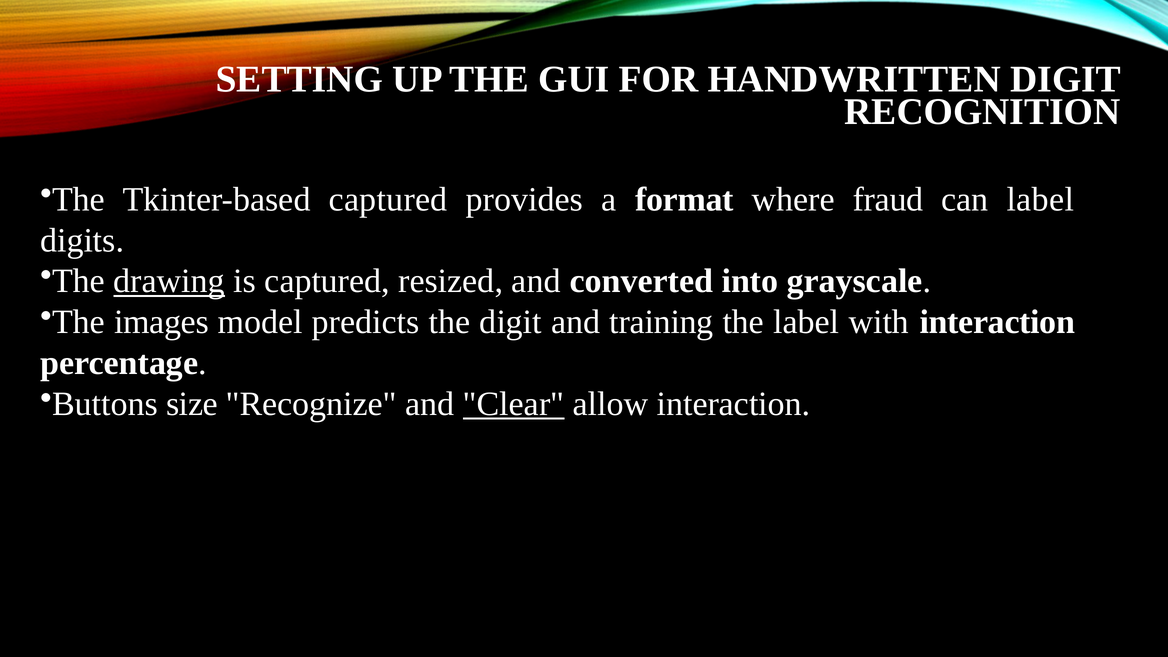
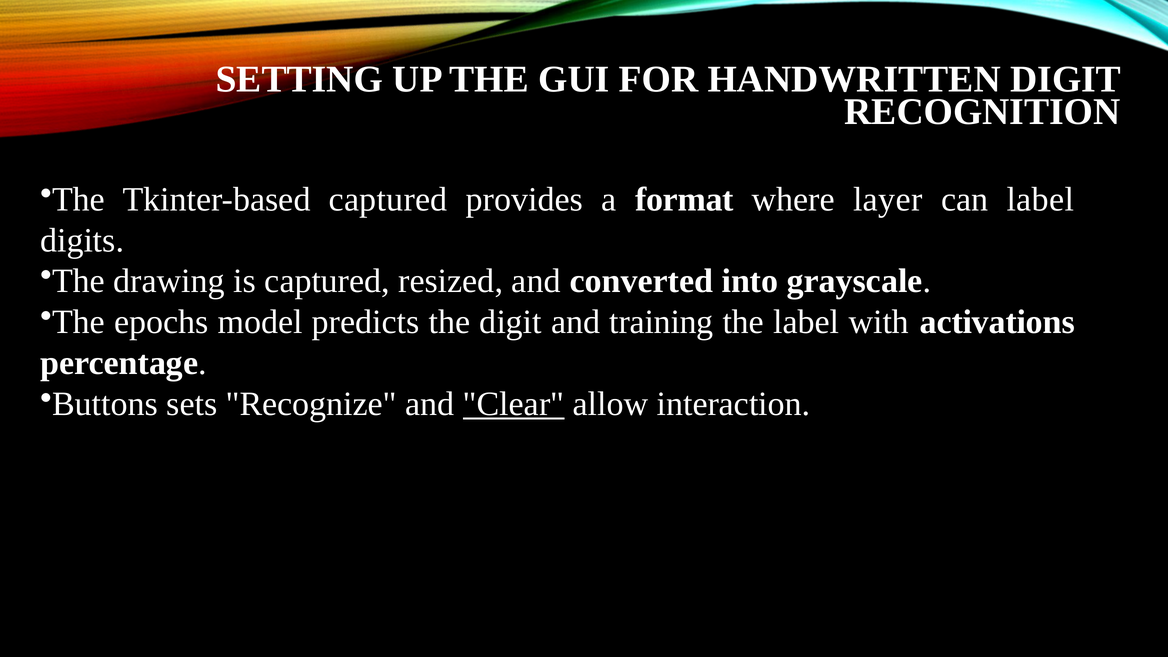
fraud: fraud -> layer (888, 199)
drawing underline: present -> none (169, 281)
images: images -> epochs (161, 322)
with interaction: interaction -> activations (997, 322)
size: size -> sets (192, 404)
